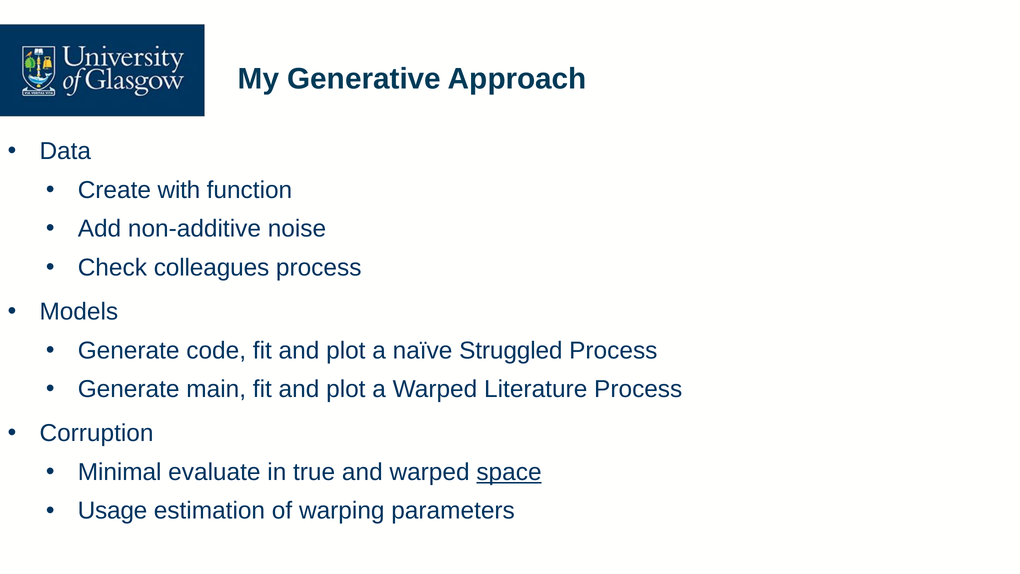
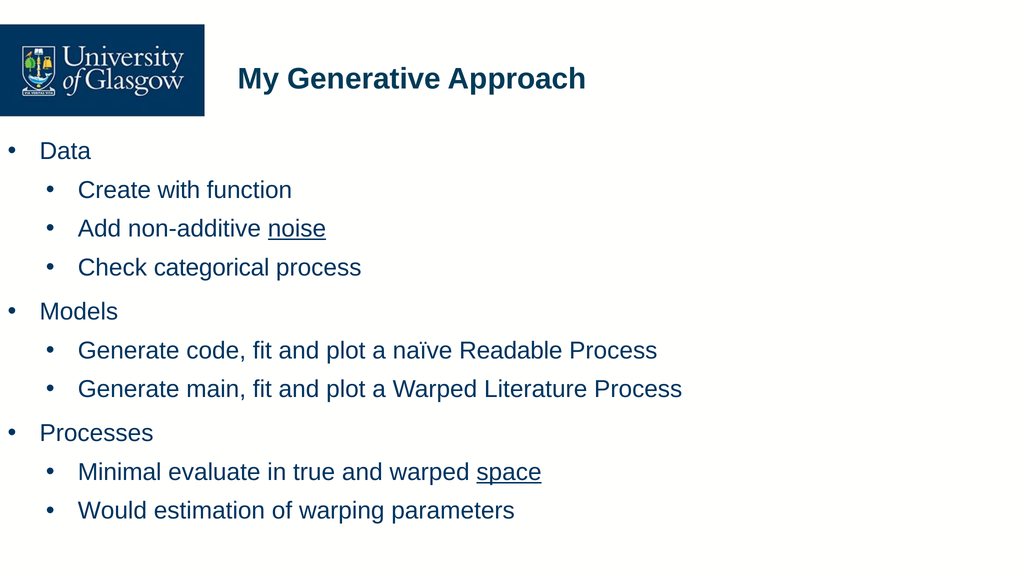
noise underline: none -> present (297, 229)
colleagues: colleagues -> categorical (212, 267)
Struggled: Struggled -> Readable (511, 350)
Corruption: Corruption -> Processes (96, 433)
Usage: Usage -> Would (112, 511)
